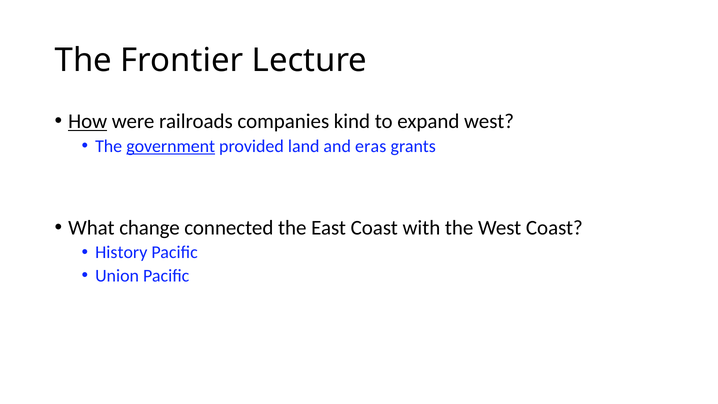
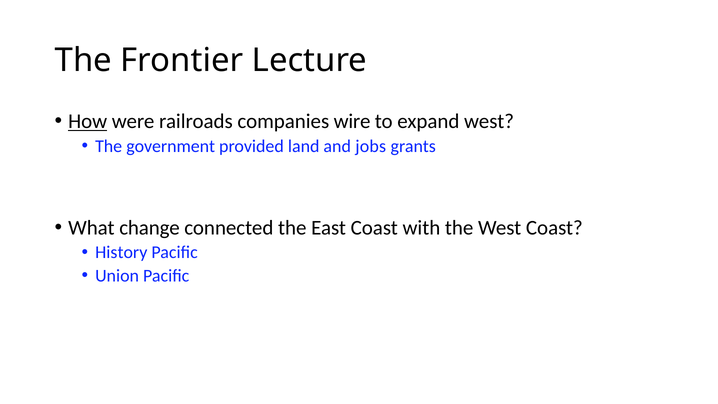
kind: kind -> wire (352, 121)
government underline: present -> none (171, 146)
eras: eras -> jobs (371, 146)
